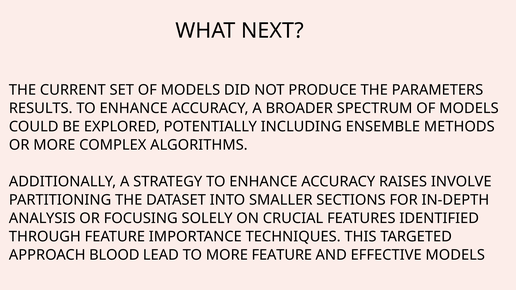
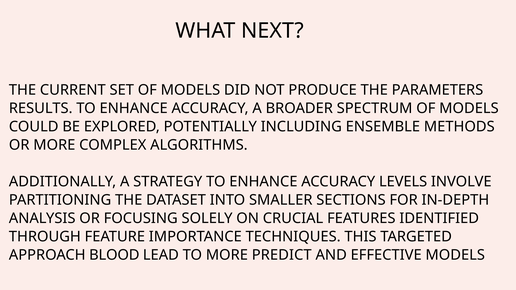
RAISES: RAISES -> LEVELS (403, 182)
MORE FEATURE: FEATURE -> PREDICT (282, 255)
